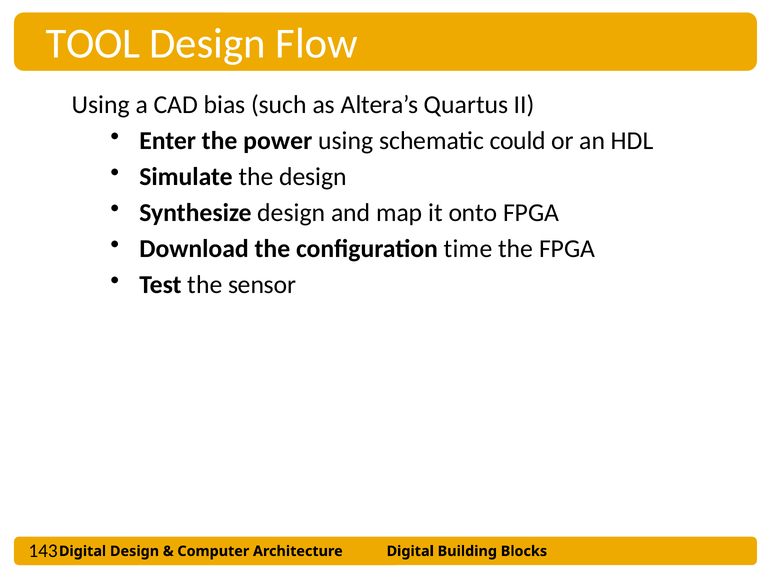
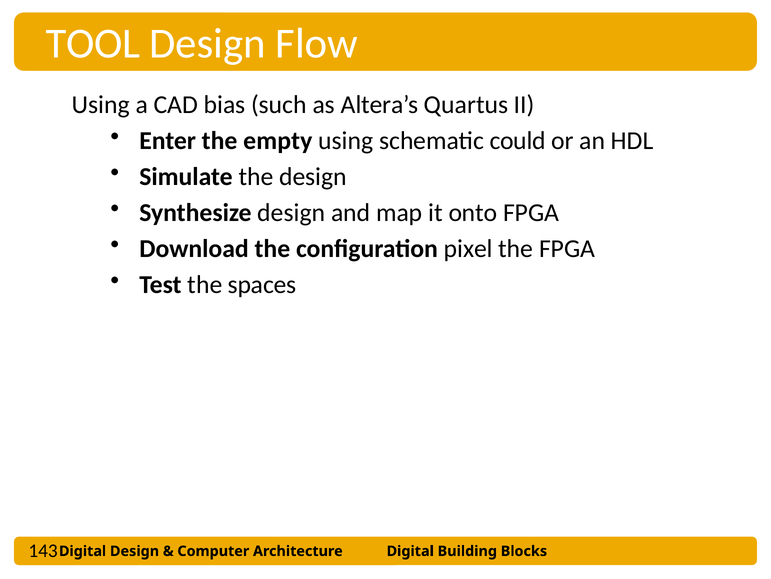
power: power -> empty (278, 141)
time: time -> pixel (468, 248)
sensor: sensor -> spaces (262, 284)
